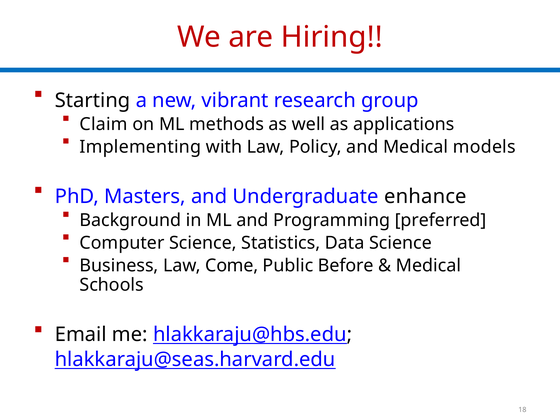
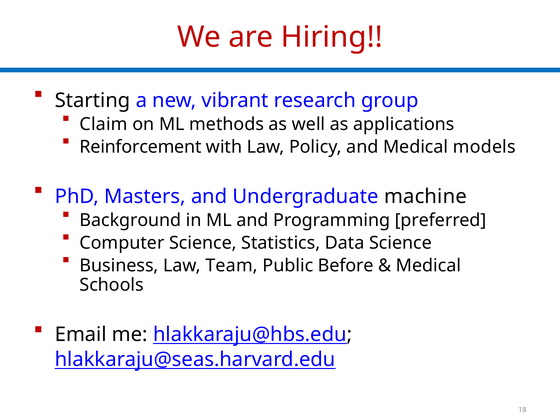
Implementing: Implementing -> Reinforcement (141, 147)
enhance: enhance -> machine (425, 197)
Come: Come -> Team (232, 266)
